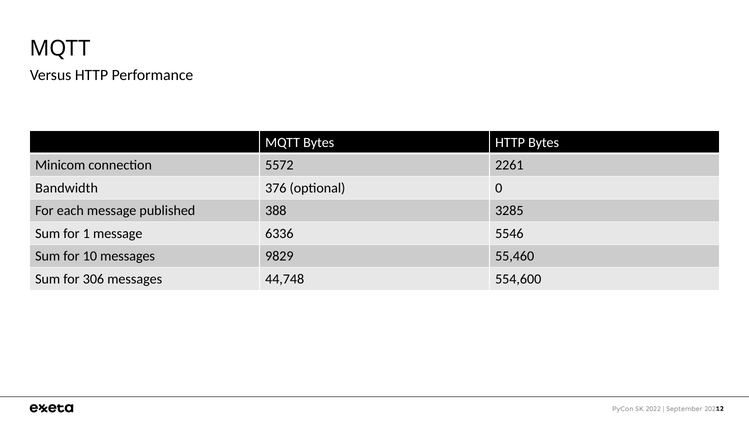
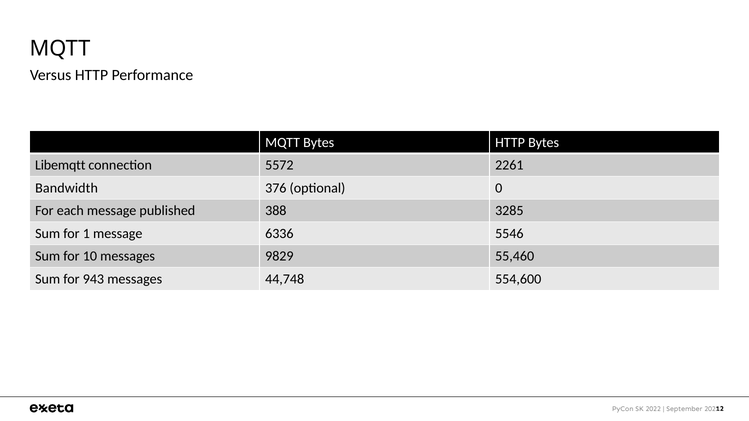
Minicom: Minicom -> Libemqtt (60, 165)
306: 306 -> 943 (93, 279)
